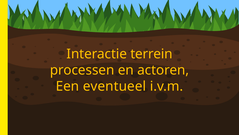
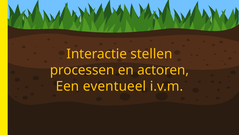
terrein: terrein -> stellen (151, 54)
